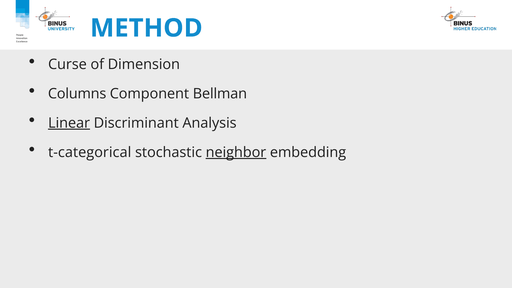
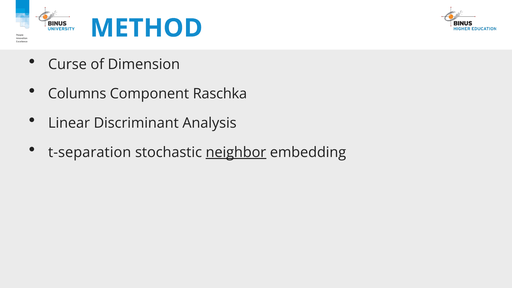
Bellman: Bellman -> Raschka (220, 94)
Linear underline: present -> none (69, 123)
t-categorical: t-categorical -> t-separation (90, 152)
